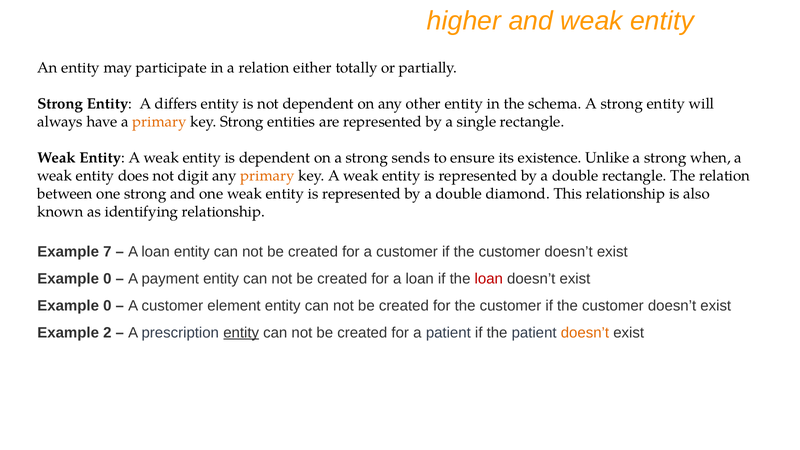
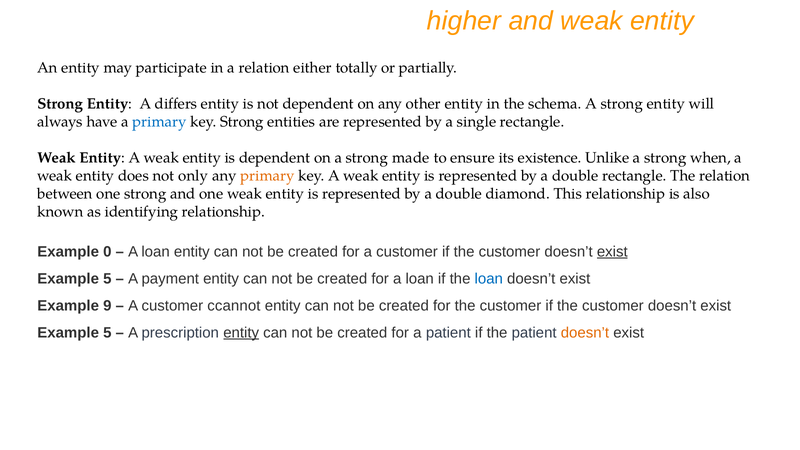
primary colour: orange -> blue (160, 122)
sends: sends -> made (411, 158)
digit: digit -> only (193, 176)
7: 7 -> 0 (107, 252)
exist underline: none -> present (612, 252)
0: 0 -> 5 (107, 279)
loan colour: red -> blue (489, 279)
0: 0 -> 9 (107, 306)
element: element -> ccannot (234, 306)
2: 2 -> 5 (107, 333)
